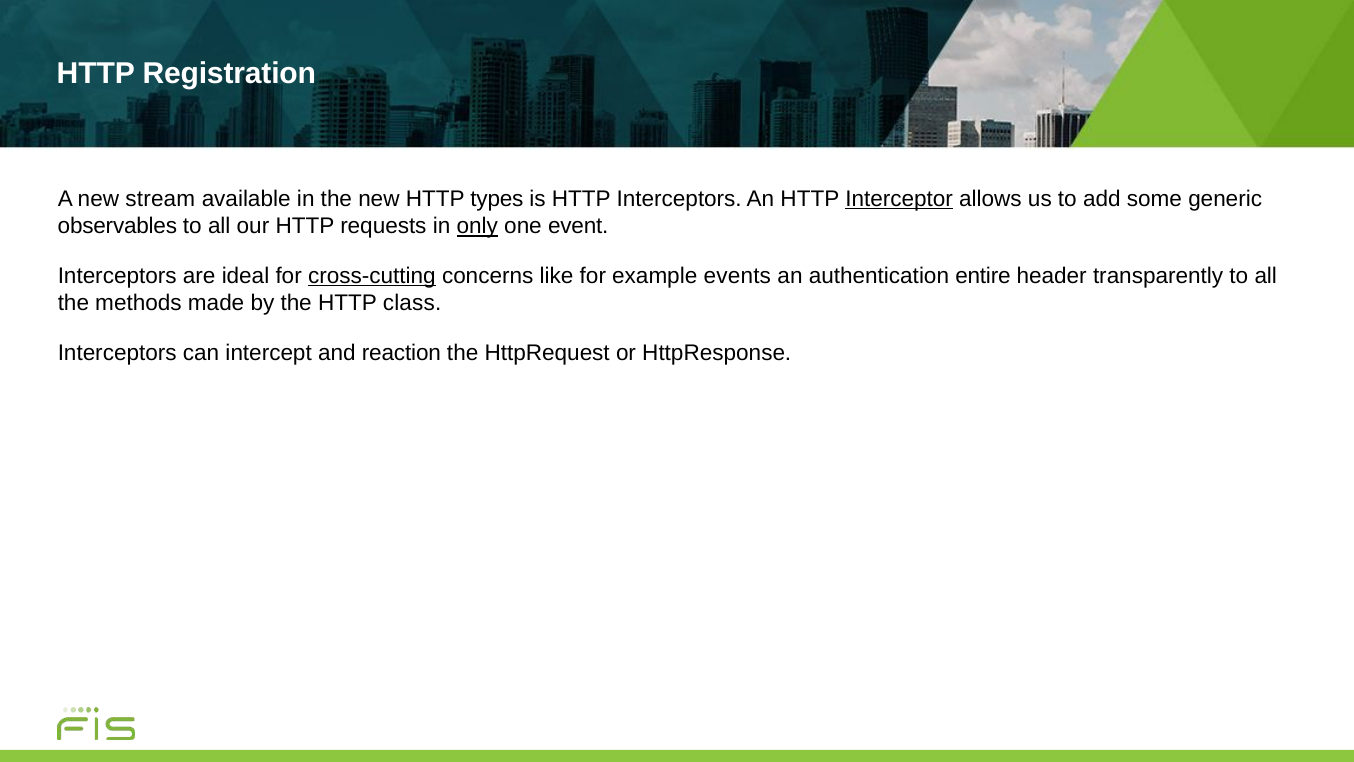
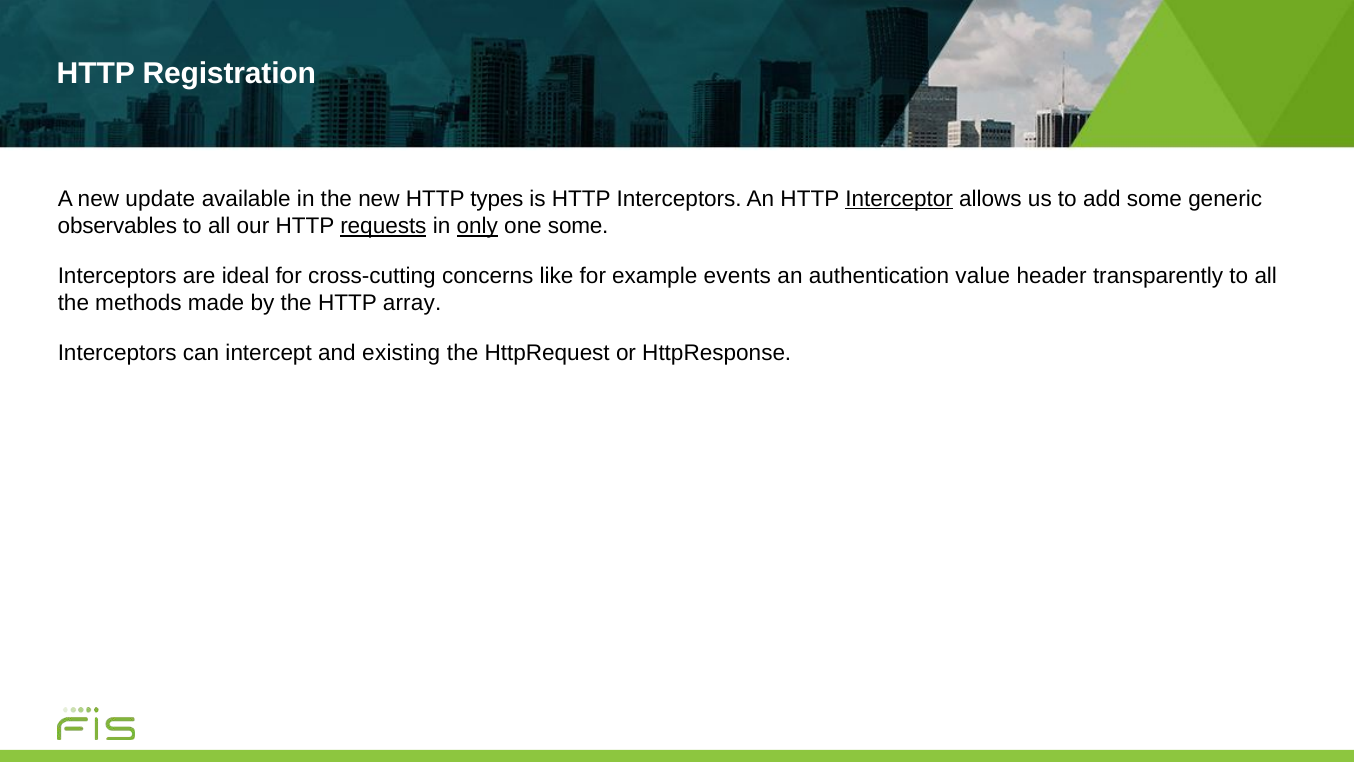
stream: stream -> update (160, 199)
requests underline: none -> present (383, 226)
one event: event -> some (578, 226)
cross-cutting underline: present -> none (372, 276)
entire: entire -> value (983, 276)
class: class -> array (412, 303)
reaction: reaction -> existing (401, 352)
